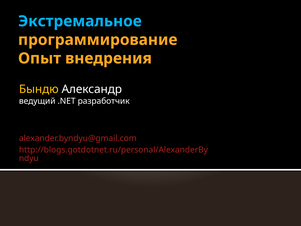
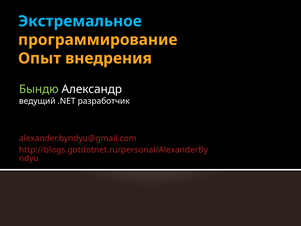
Бындю colour: yellow -> light green (39, 89)
